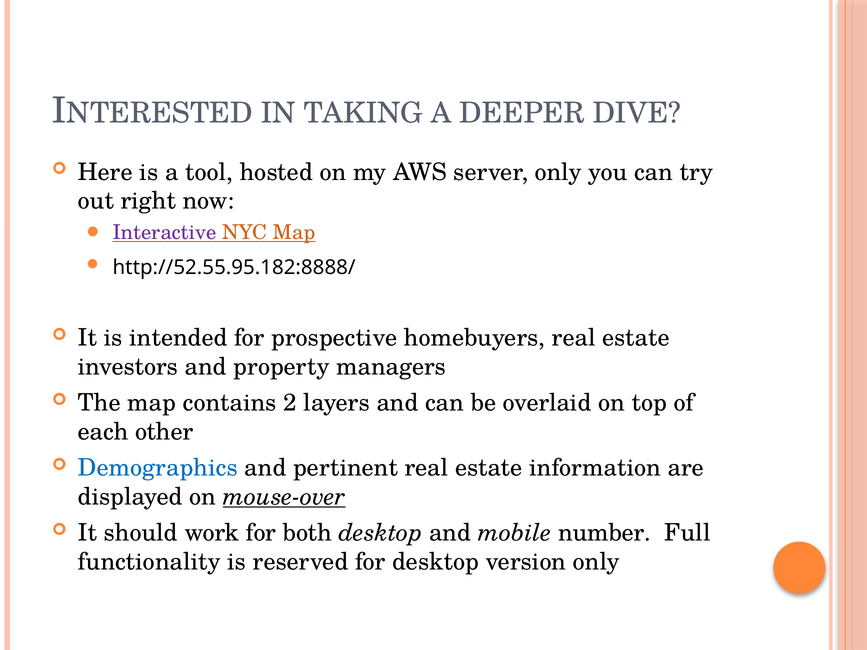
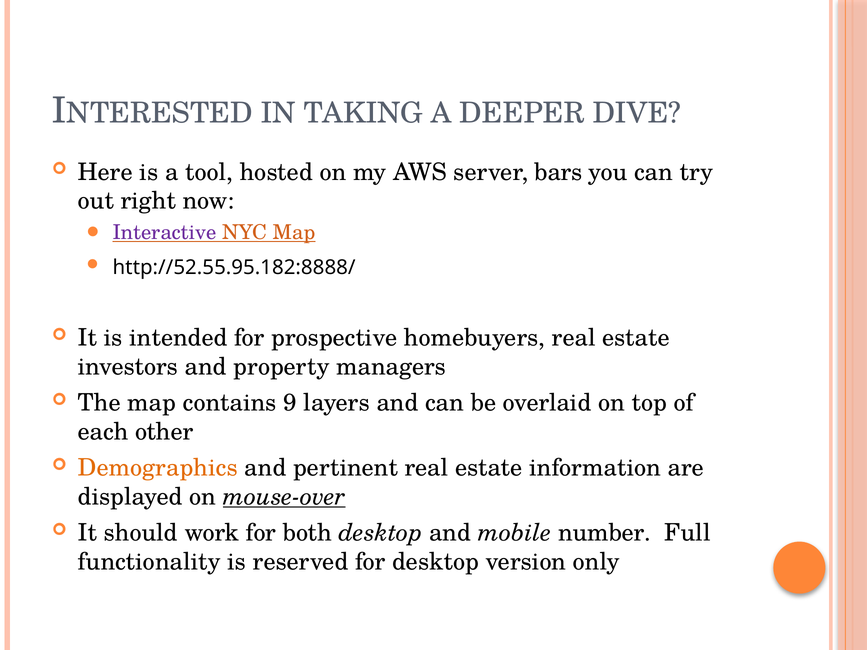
server only: only -> bars (558, 172)
2: 2 -> 9 (290, 403)
Demographics colour: blue -> orange (158, 468)
